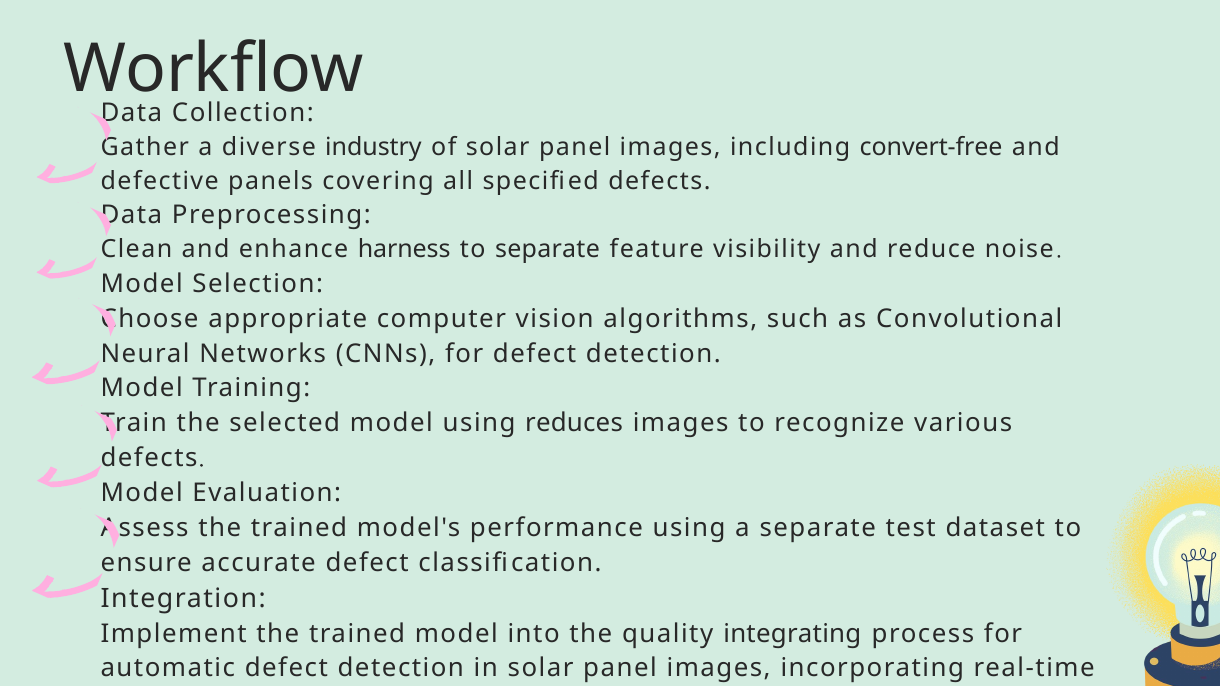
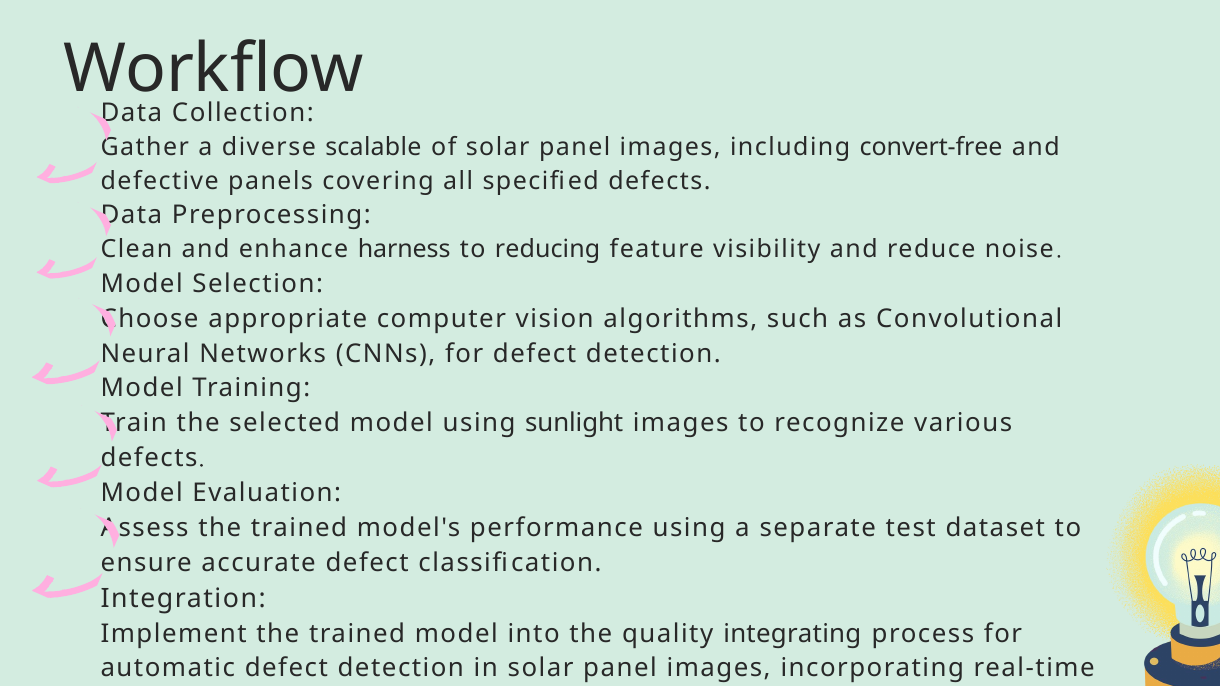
industry: industry -> scalable (373, 147)
to separate: separate -> reducing (548, 250)
reduces: reduces -> sunlight (574, 423)
